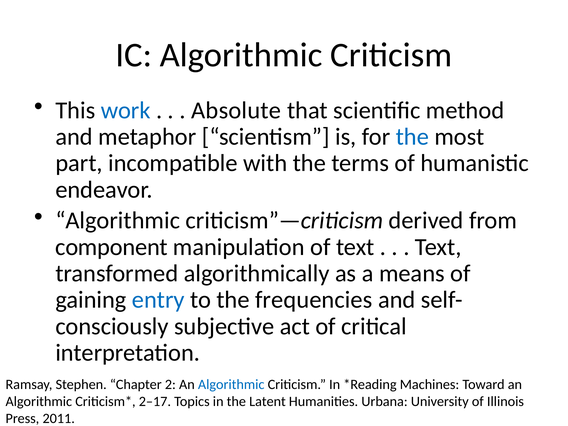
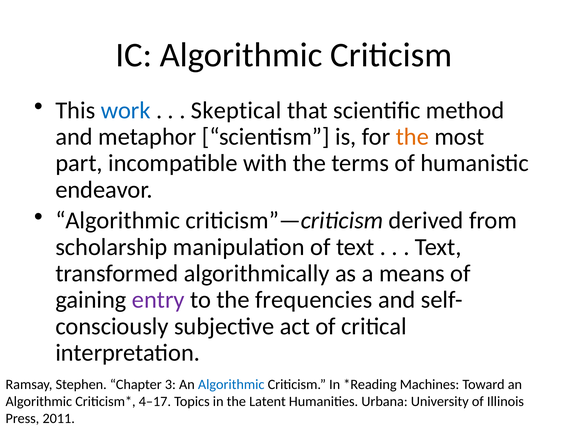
Absolute: Absolute -> Skeptical (236, 110)
the colour: blue -> orange (412, 137)
component: component -> scholarship (111, 247)
entry colour: blue -> purple (158, 300)
2: 2 -> 3 (170, 385)
2–17: 2–17 -> 4–17 (155, 402)
